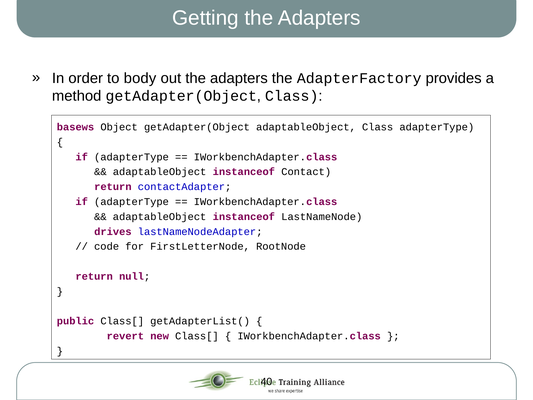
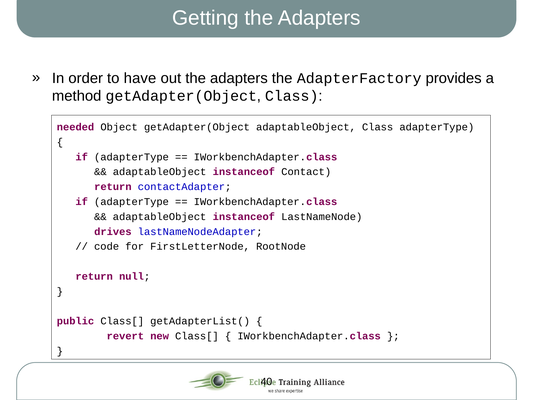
body: body -> have (140, 78)
basews: basews -> needed (76, 127)
